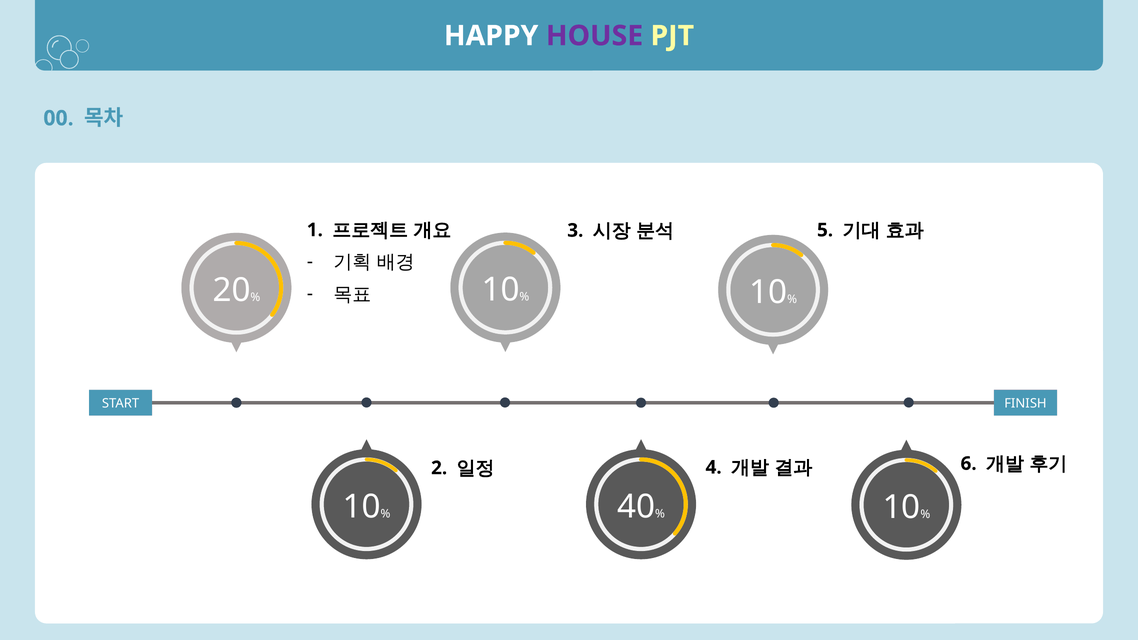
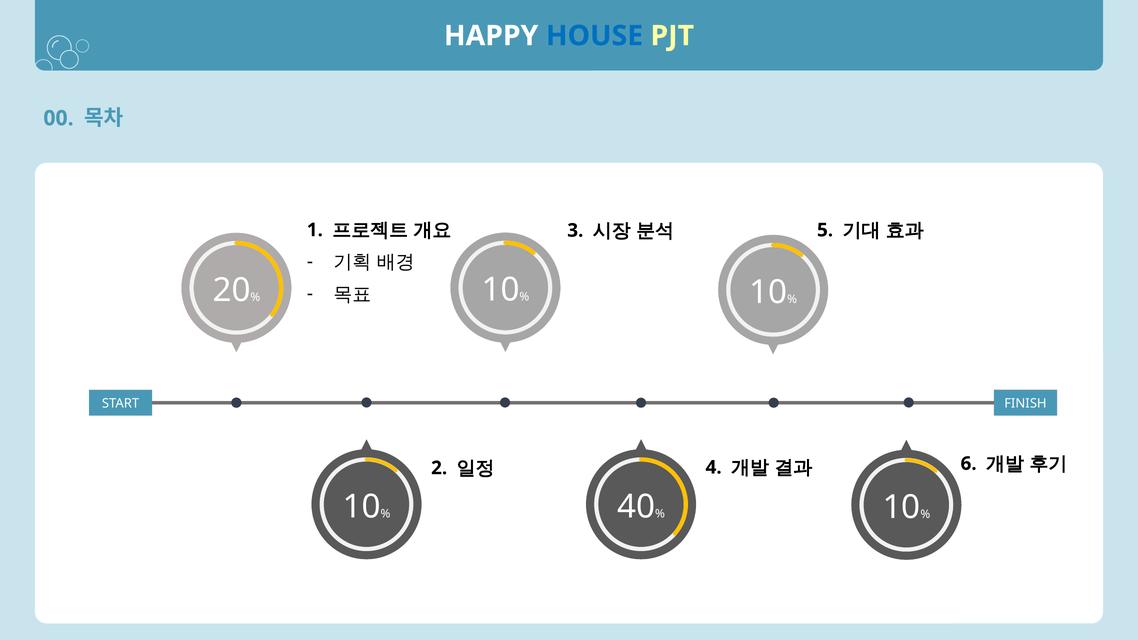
HOUSE colour: purple -> blue (594, 36)
